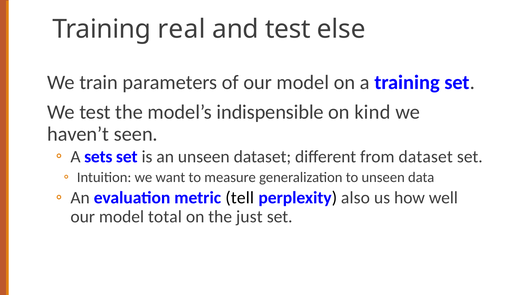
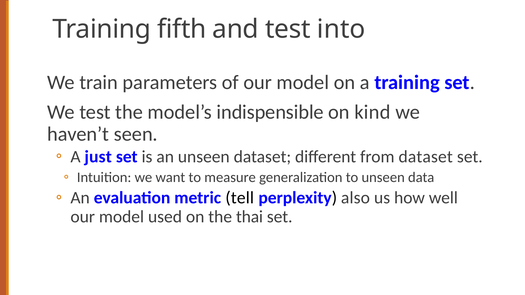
real: real -> fifth (182, 29)
else: else -> into (341, 29)
sets: sets -> just (98, 157)
total: total -> used (165, 217)
just: just -> thai (250, 217)
